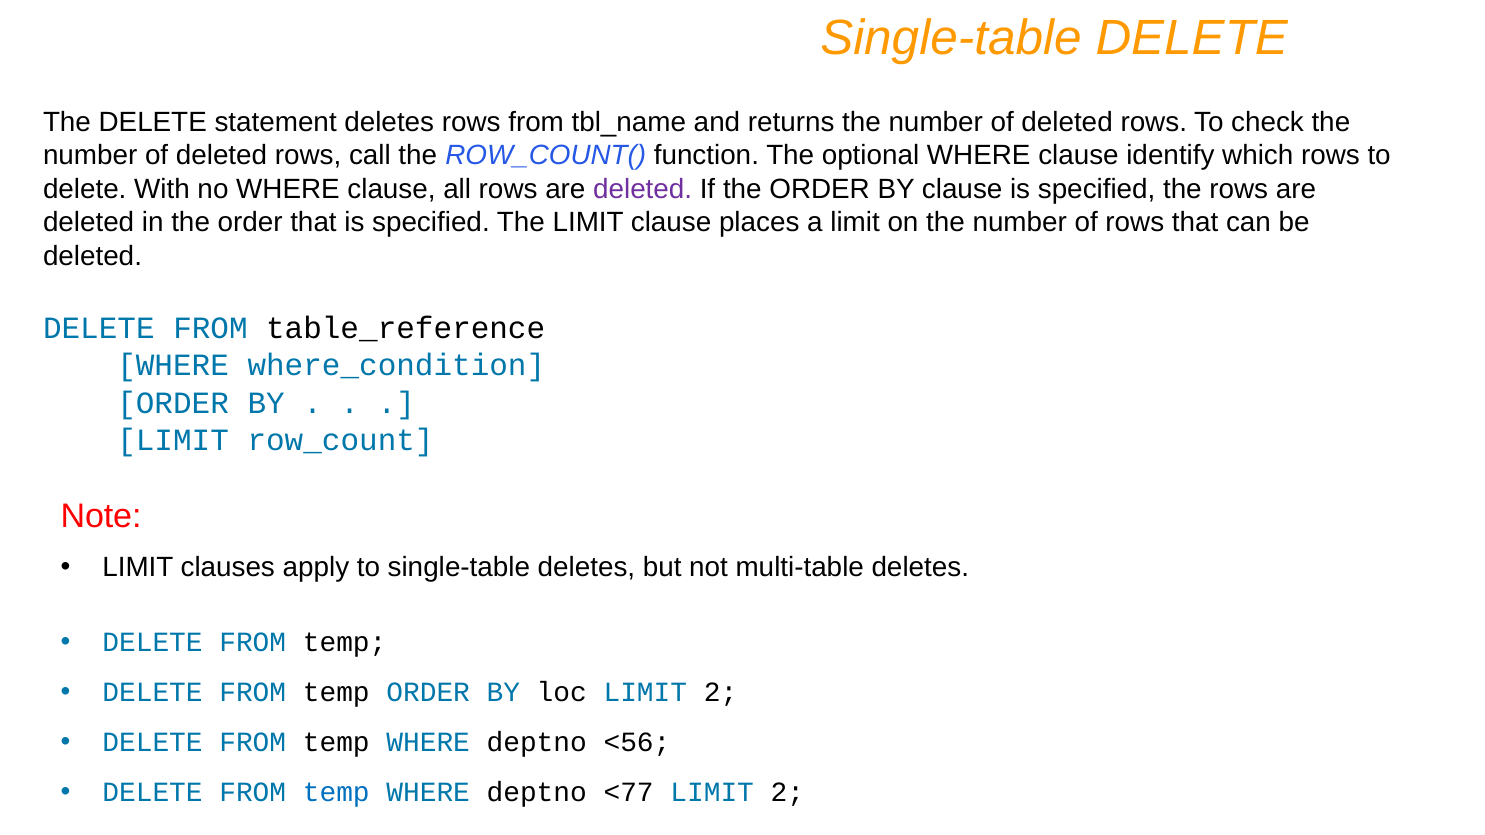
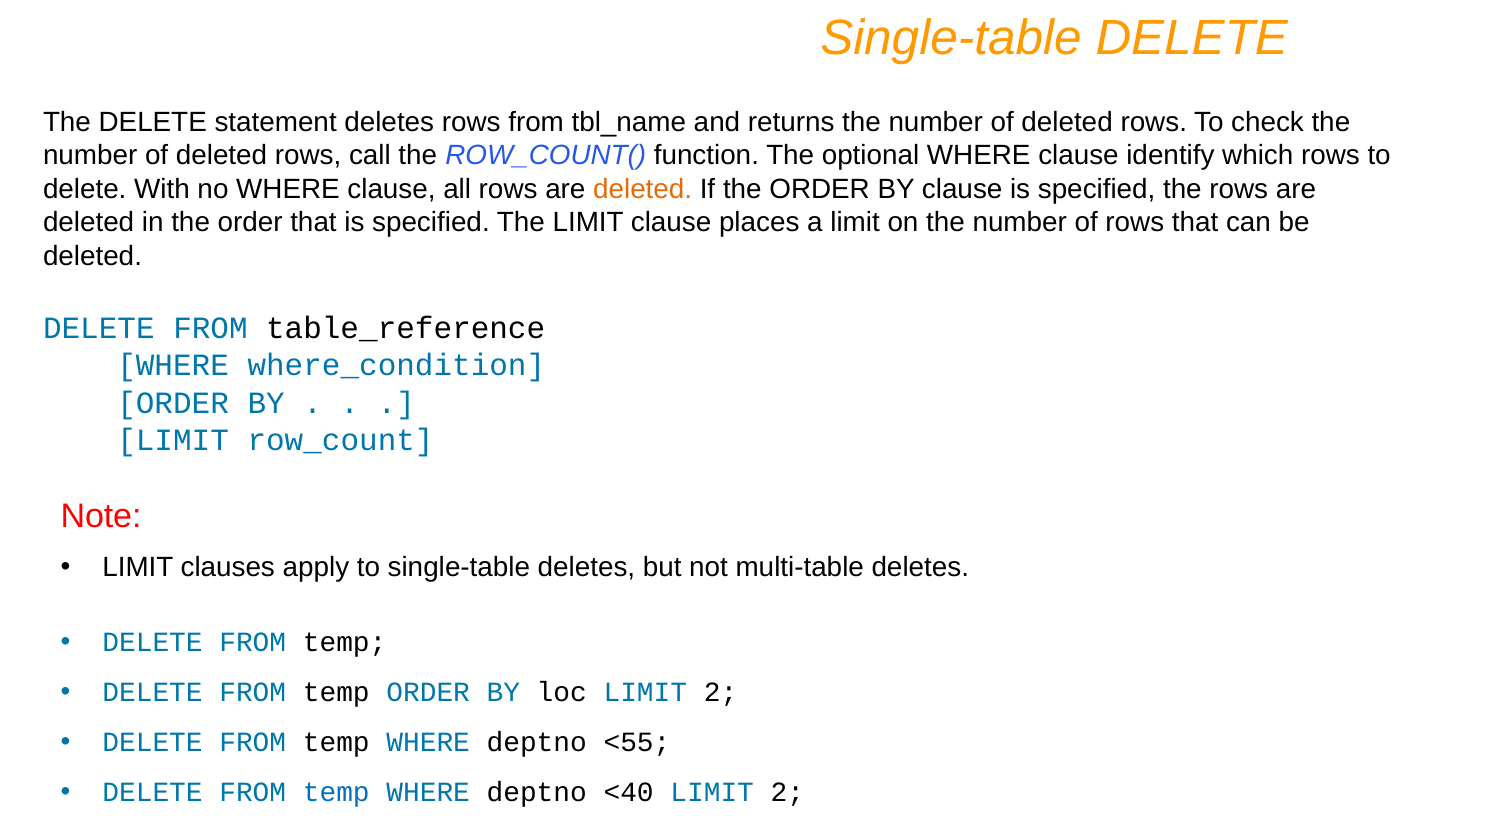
deleted colour: purple -> orange (643, 189)
<56: <56 -> <55 (637, 743)
<77: <77 -> <40 (629, 793)
